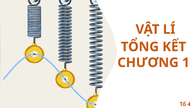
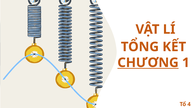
CHƯƠNG underline: none -> present (148, 63)
